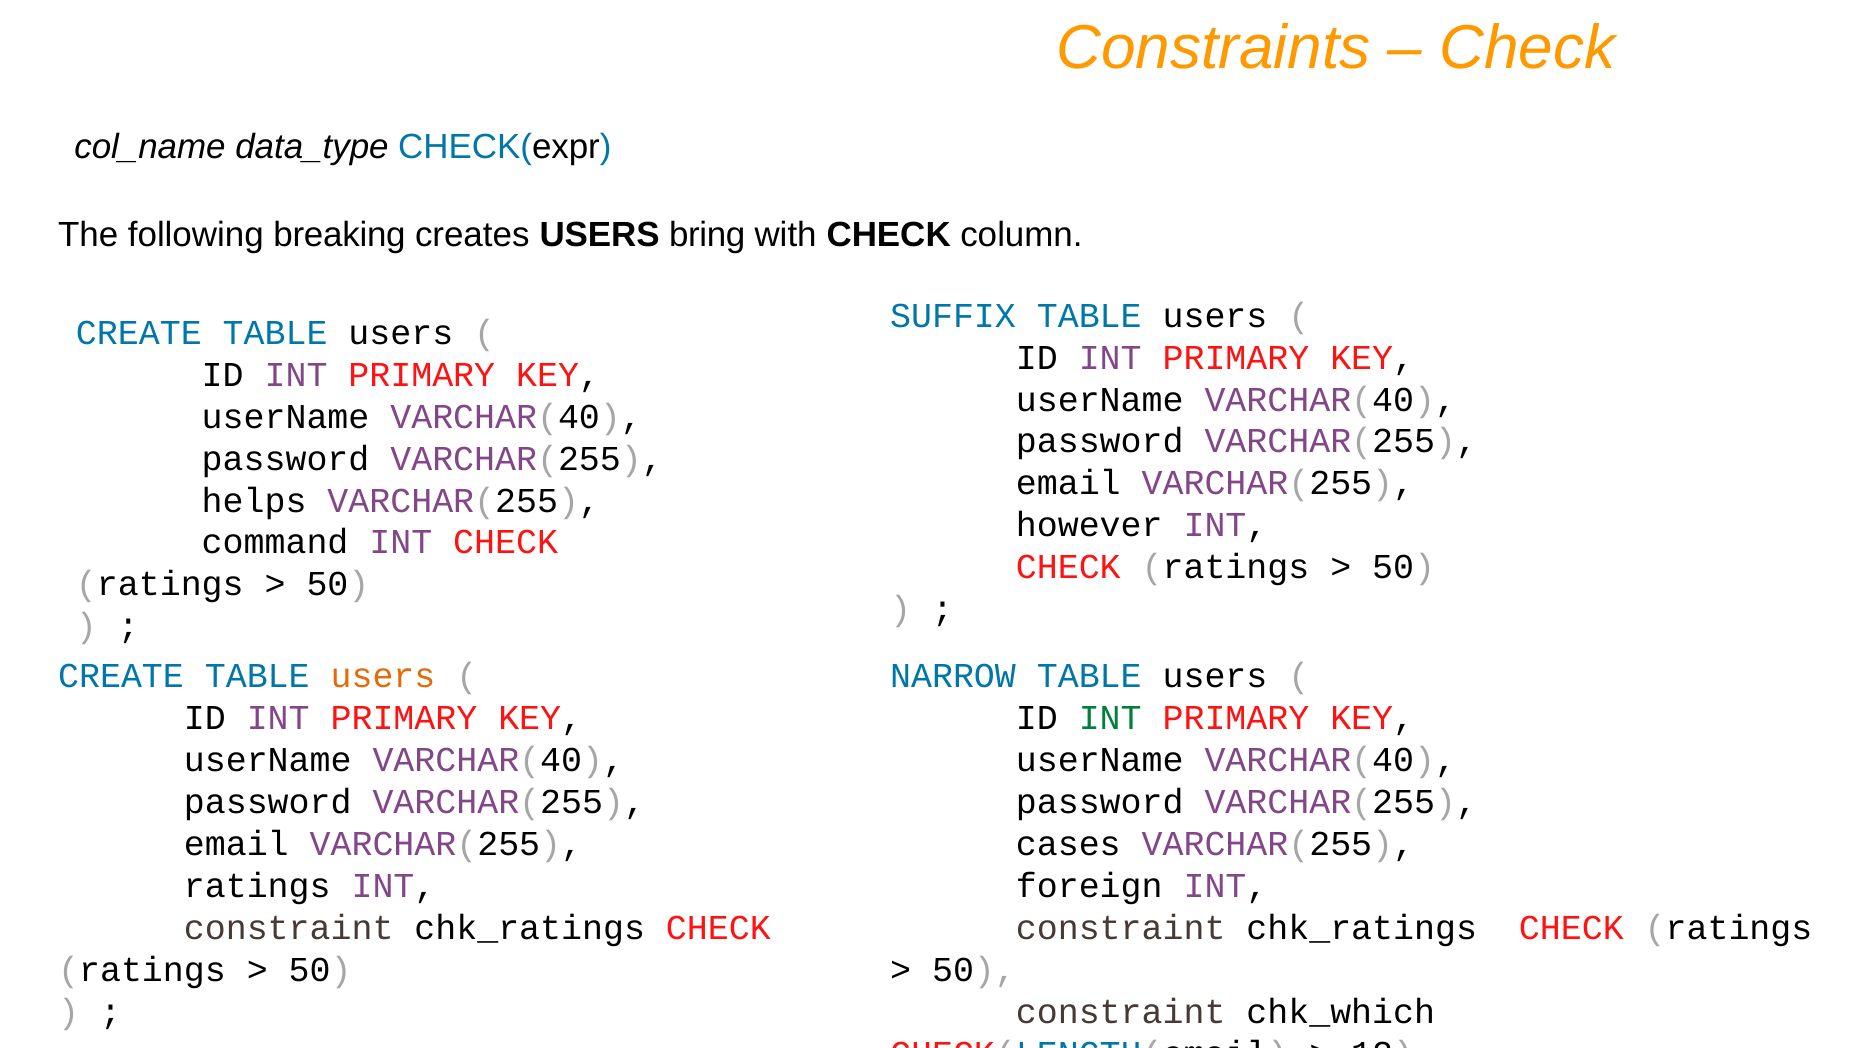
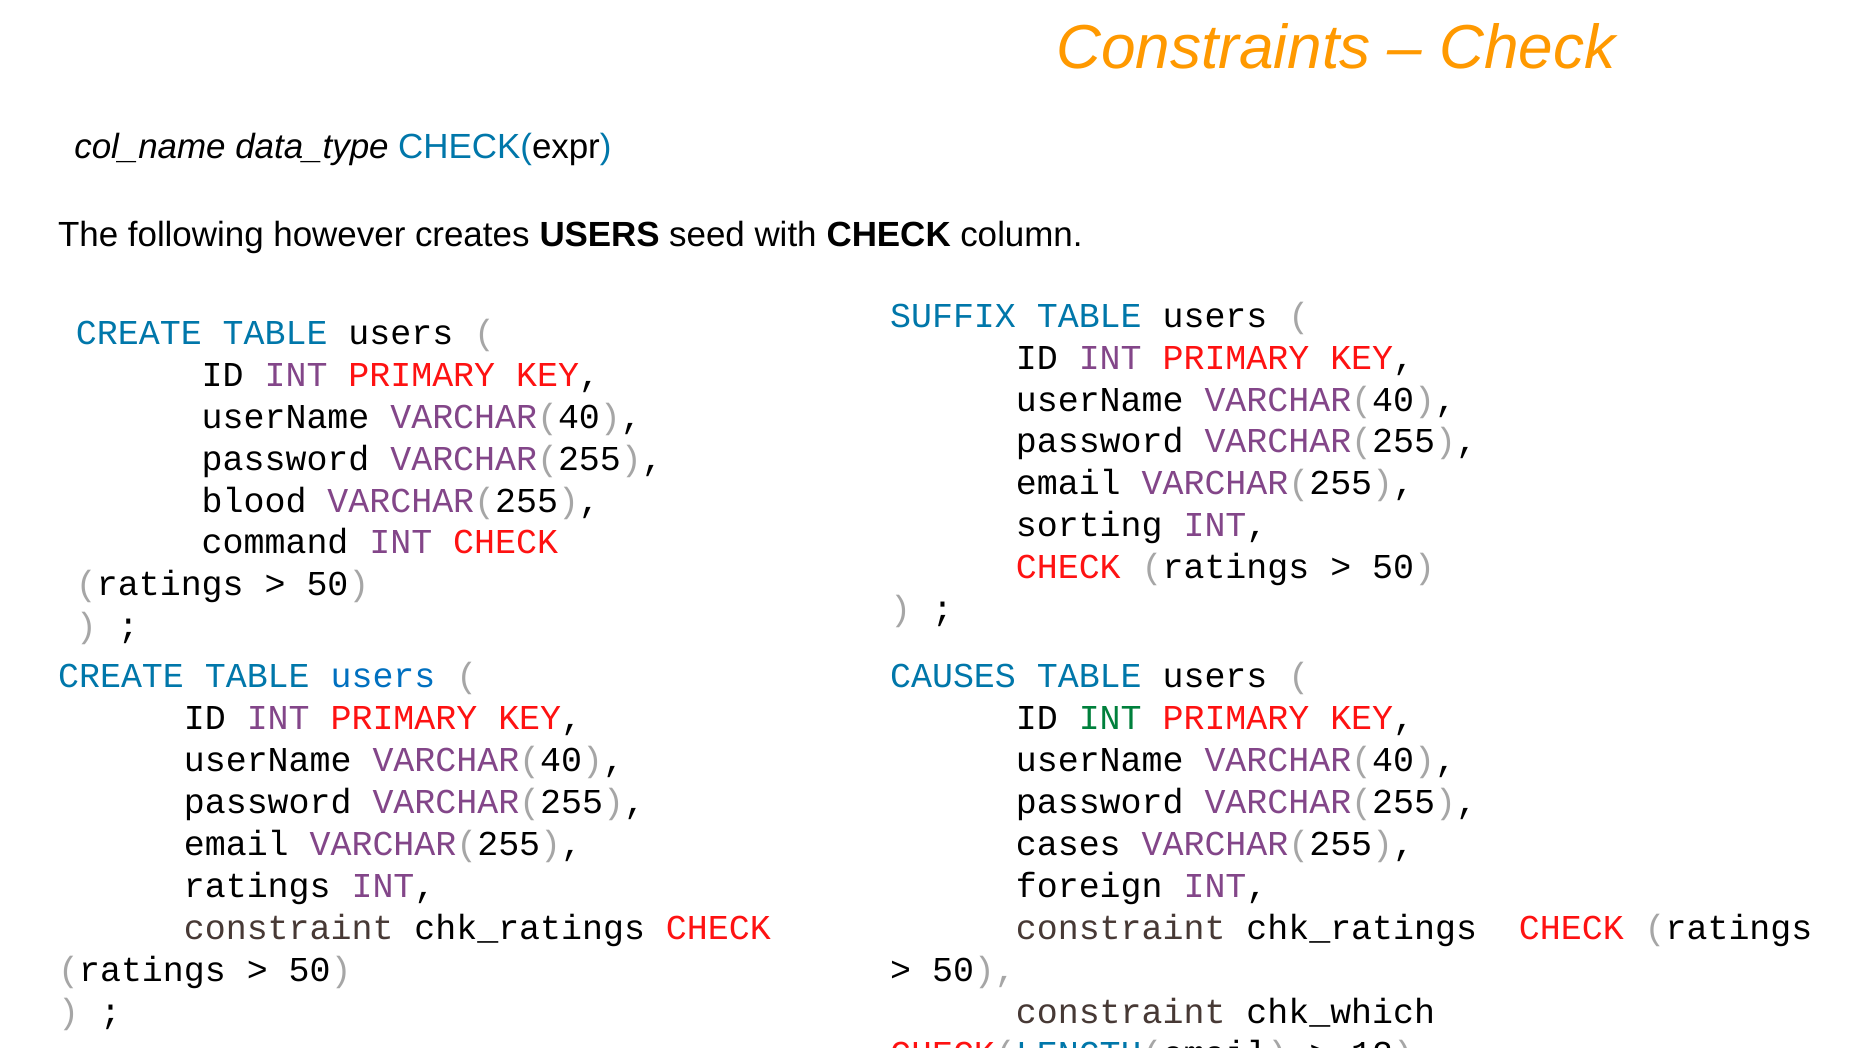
breaking: breaking -> however (339, 235)
bring: bring -> seed (707, 235)
helps: helps -> blood (254, 500)
however: however -> sorting (1089, 525)
users colour: orange -> blue (383, 676)
NARROW: NARROW -> CAUSES (953, 676)
